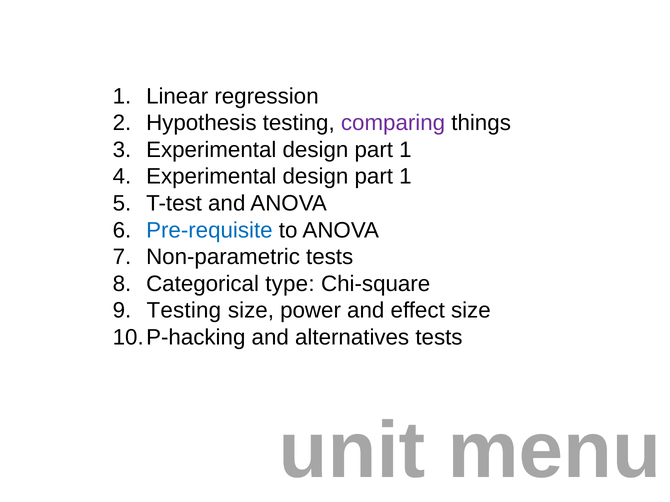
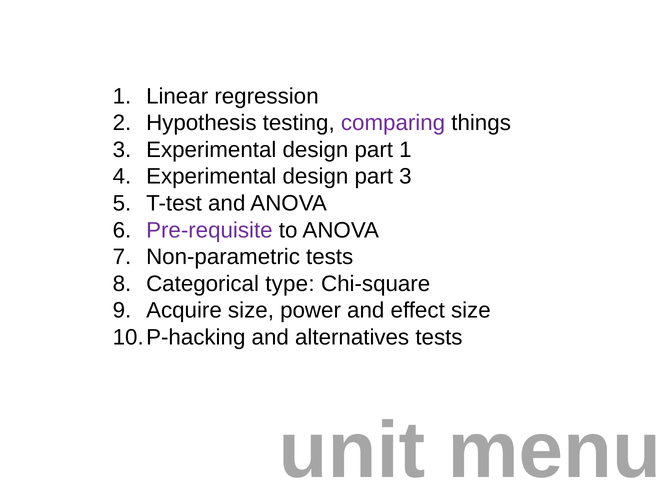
1: 1 -> 3 (405, 177)
Pre-requisite colour: blue -> purple (209, 230)
Testing: Testing -> Acquire (184, 311)
